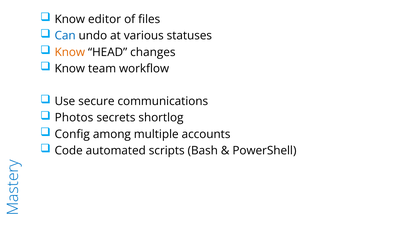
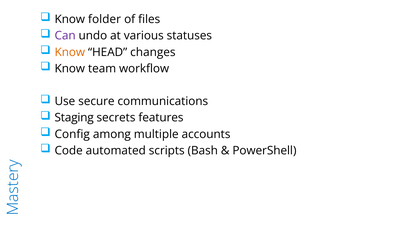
editor: editor -> folder (105, 19)
Can colour: blue -> purple (65, 36)
Photos: Photos -> Staging (74, 118)
shortlog: shortlog -> features (161, 118)
